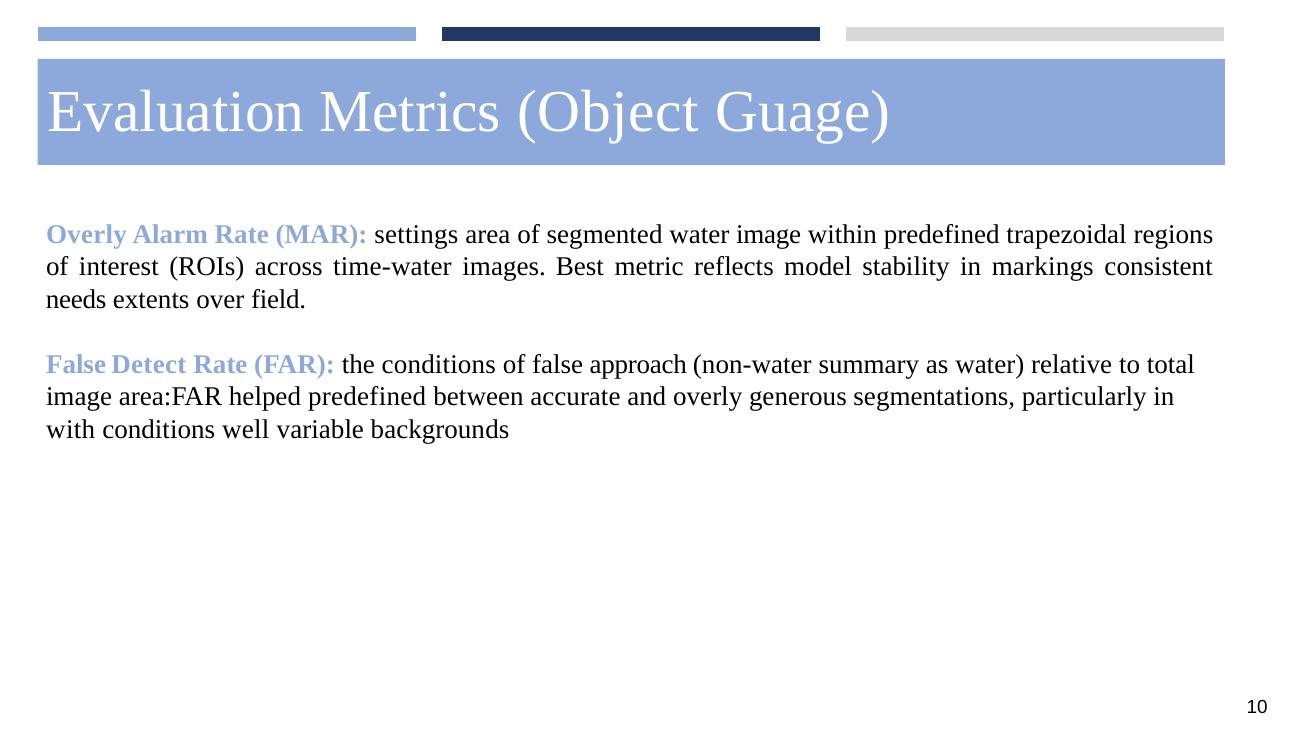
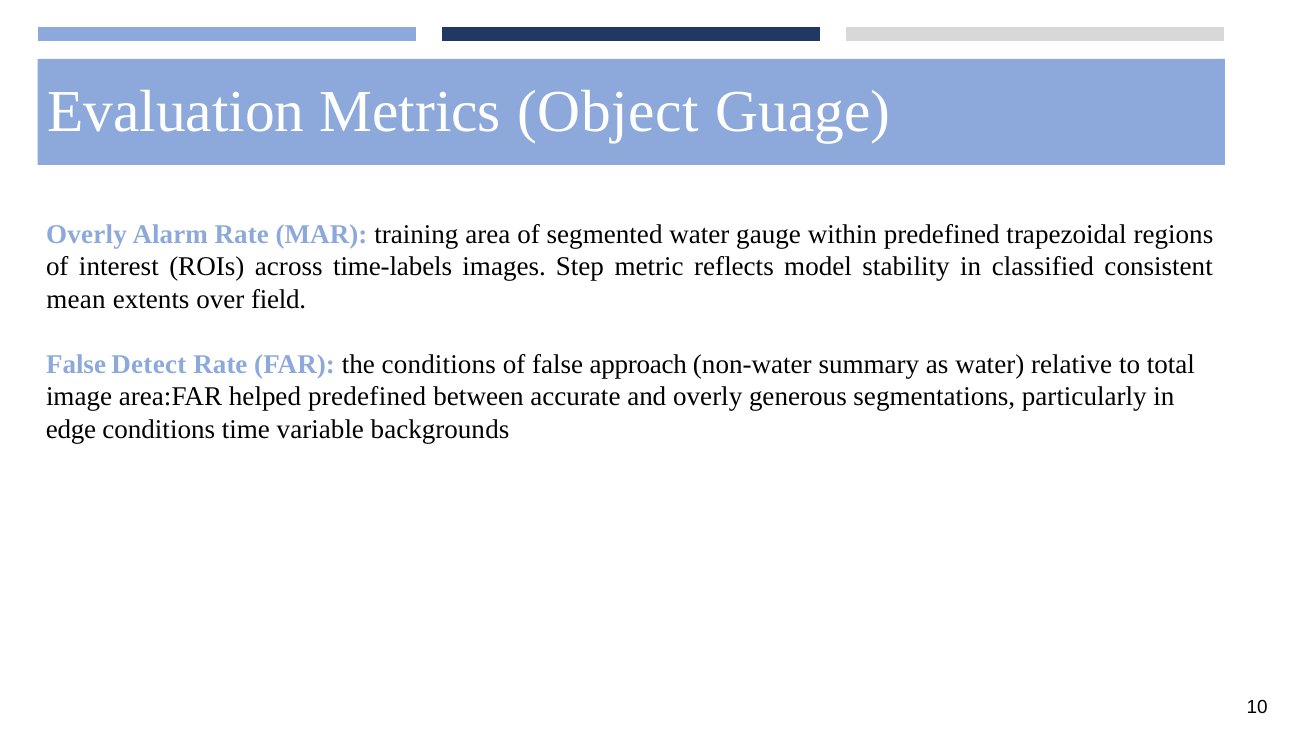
settings: settings -> training (416, 234)
water image: image -> gauge (769, 234)
time-water: time-water -> time-labels (393, 267)
Best: Best -> Step (580, 267)
markings: markings -> classified (1043, 267)
needs: needs -> mean (76, 299)
with: with -> edge (71, 429)
well: well -> time (246, 429)
